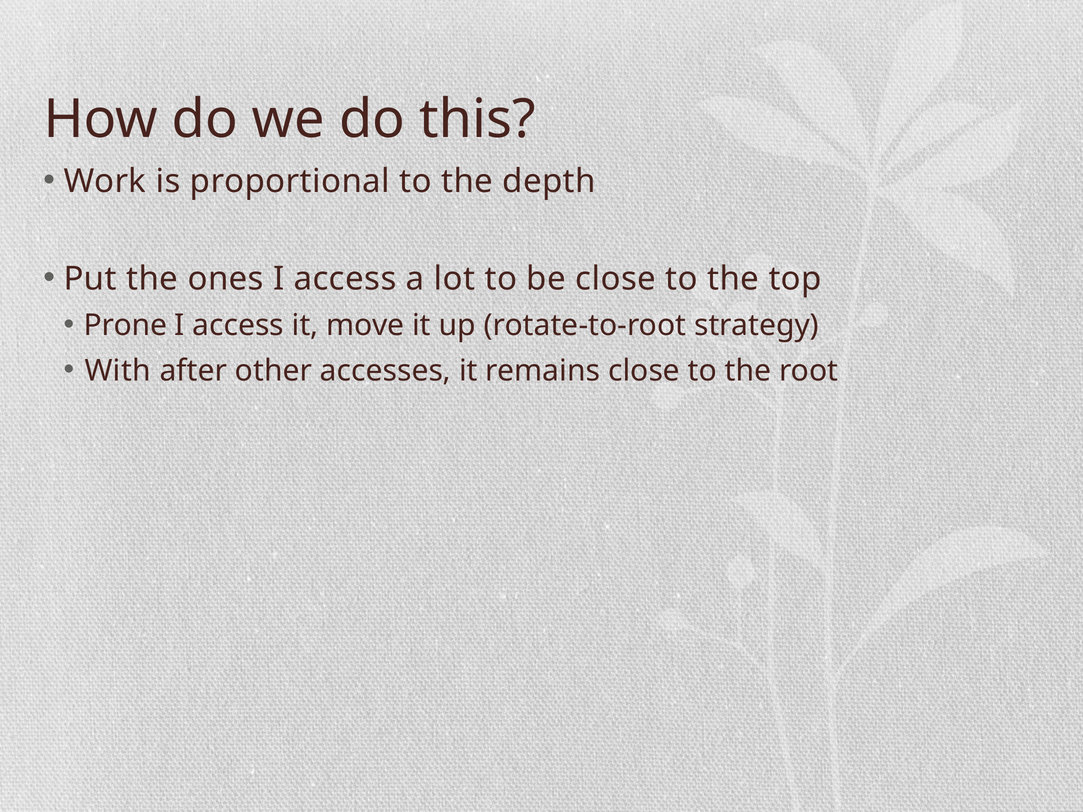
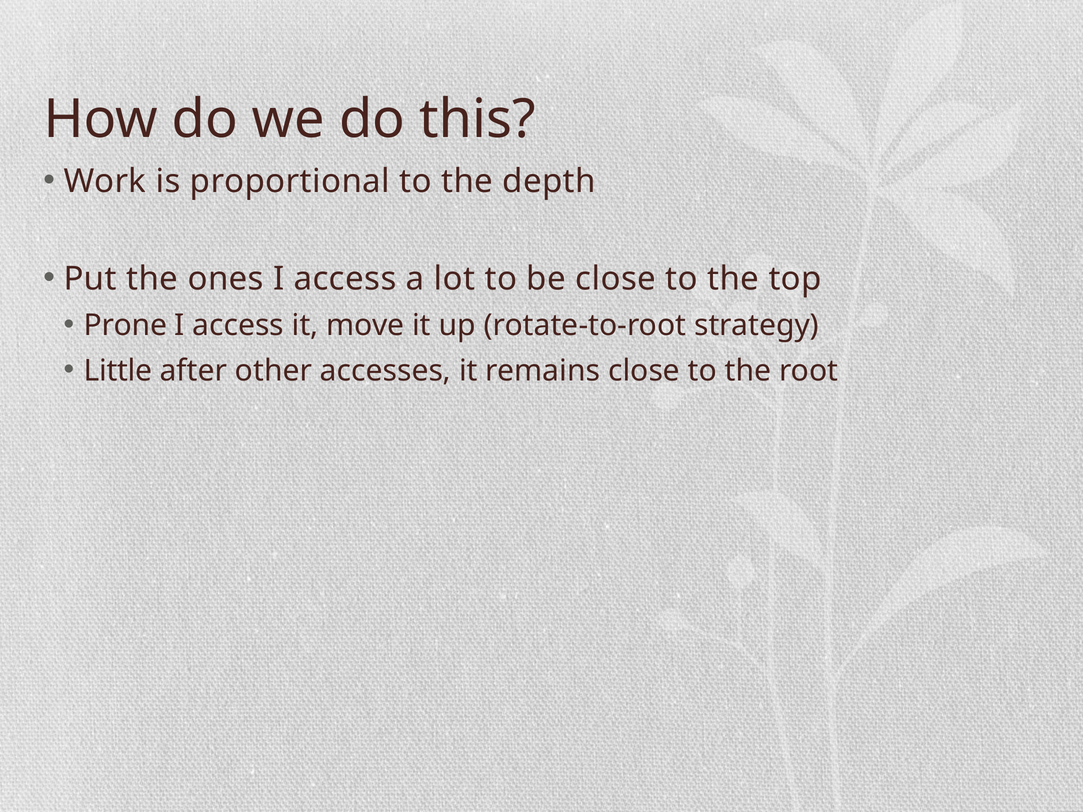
With: With -> Little (118, 371)
